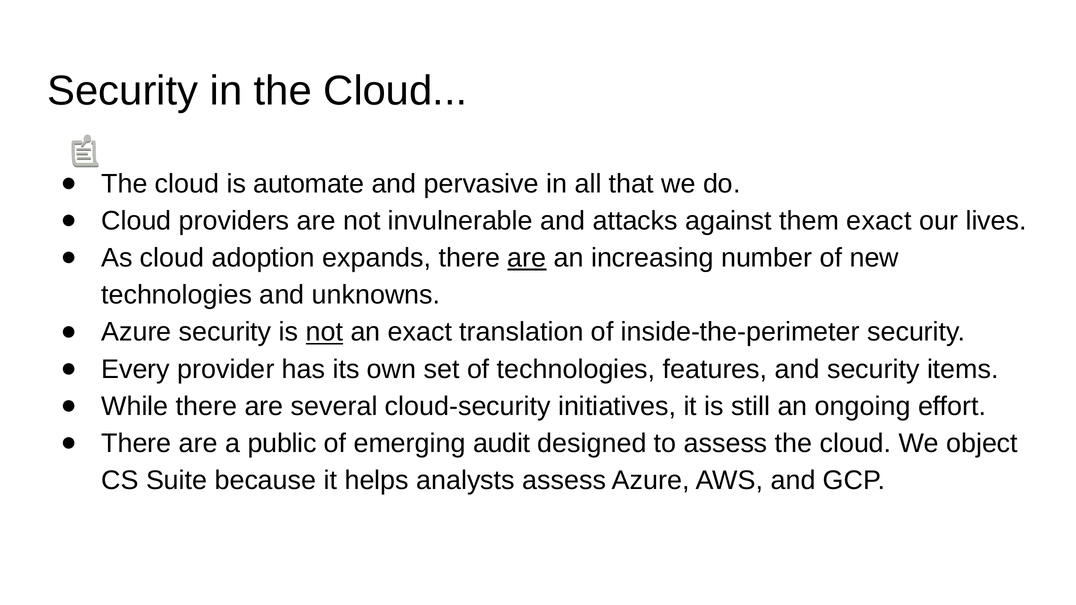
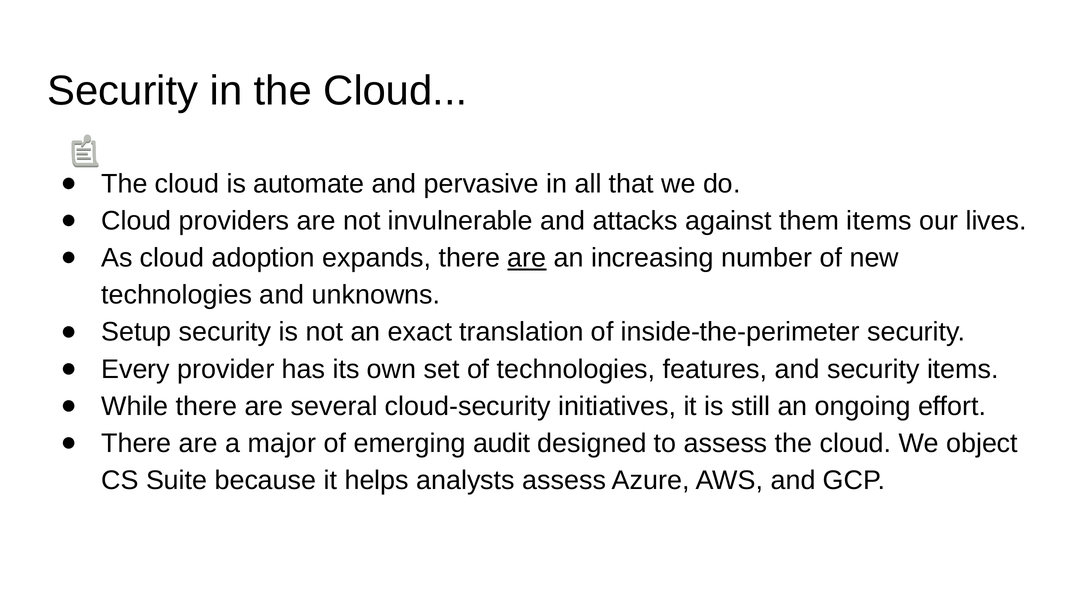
them exact: exact -> items (879, 221)
Azure: Azure -> Setup (136, 332)
not underline: present -> none (324, 332)
public: public -> major (282, 444)
